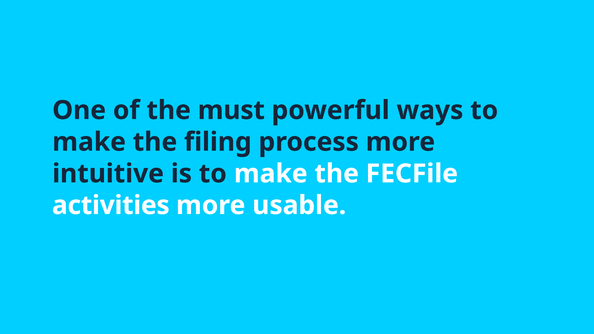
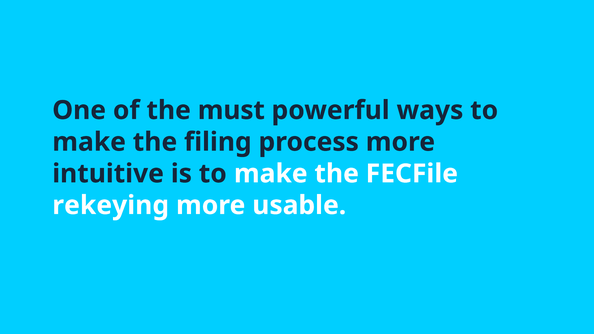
activities: activities -> rekeying (111, 205)
